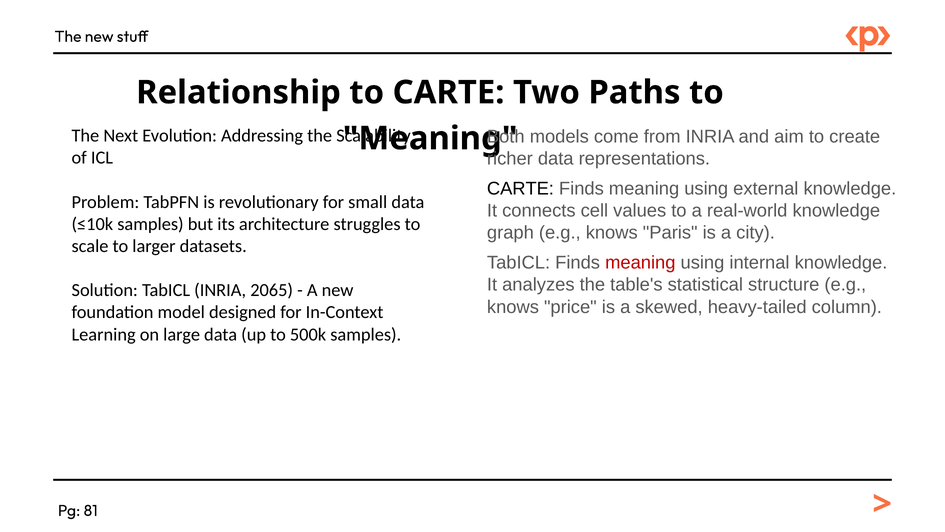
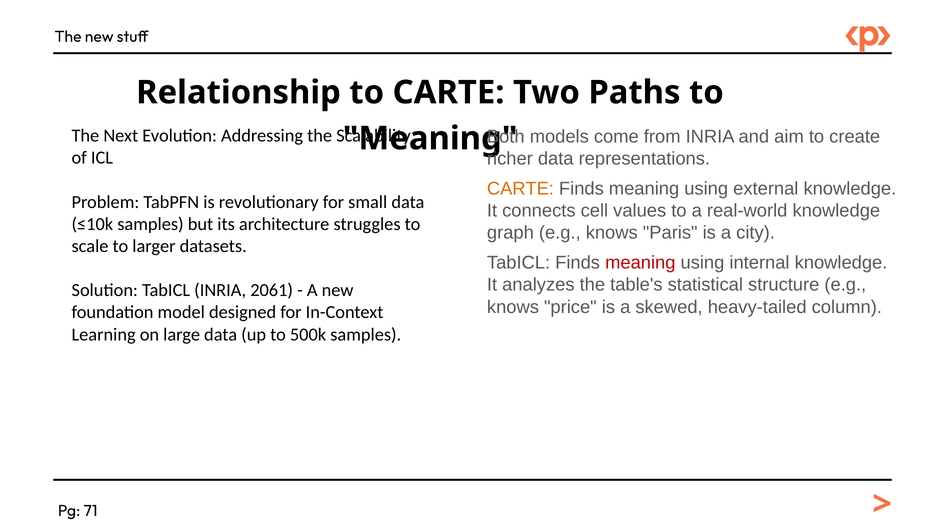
CARTE colour: black -> orange (520, 189)
2065: 2065 -> 2061 (272, 290)
81: 81 -> 71 (91, 510)
